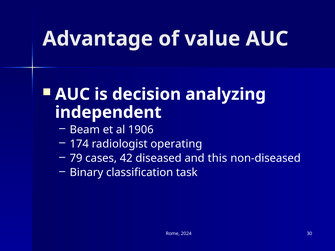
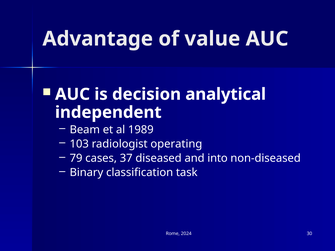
analyzing: analyzing -> analytical (226, 94)
1906: 1906 -> 1989 (141, 130)
174: 174 -> 103 (79, 144)
42: 42 -> 37 (126, 158)
this: this -> into (218, 158)
